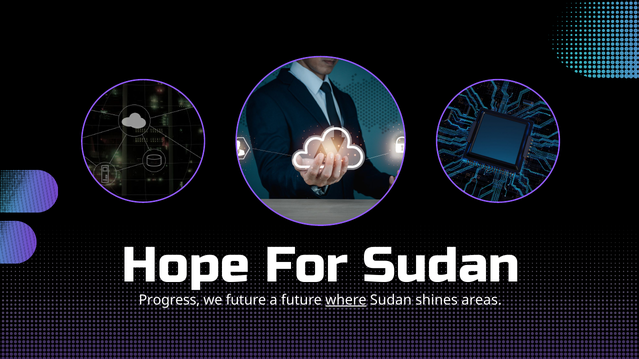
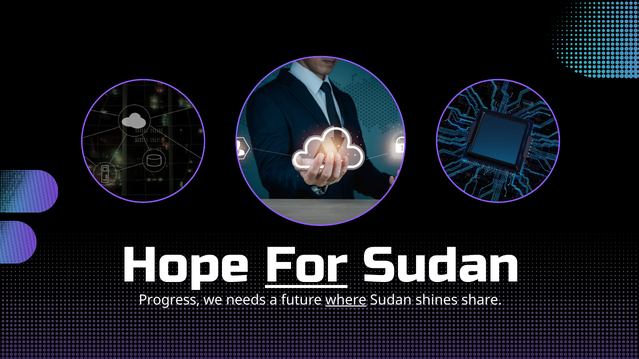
For underline: none -> present (307, 266)
we future: future -> needs (246, 300)
areas: areas -> share (482, 300)
